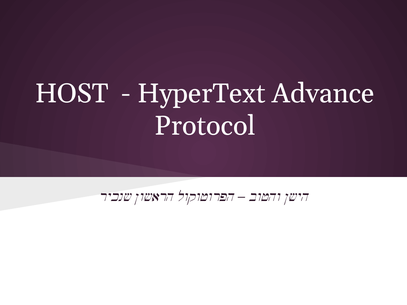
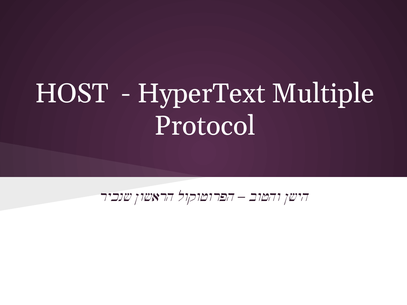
Advance: Advance -> Multiple (323, 94)
